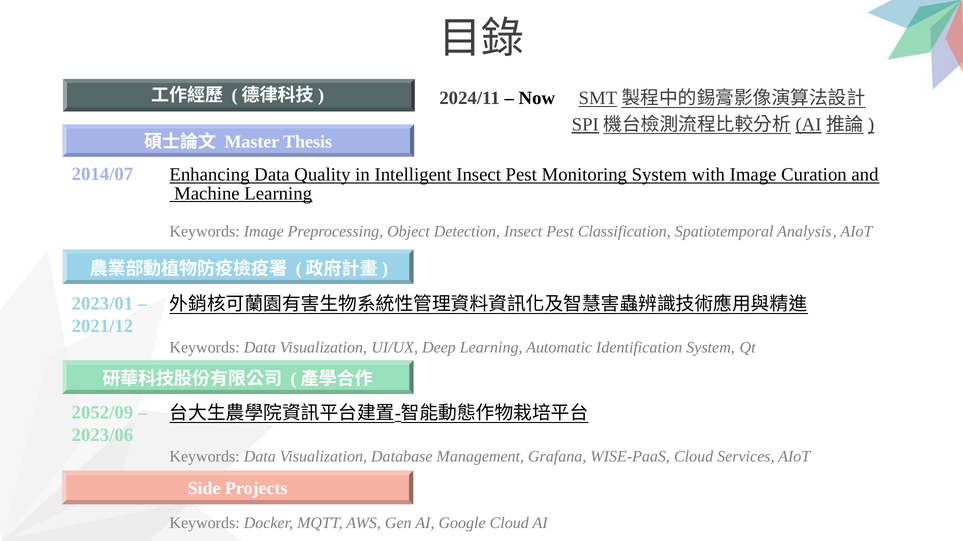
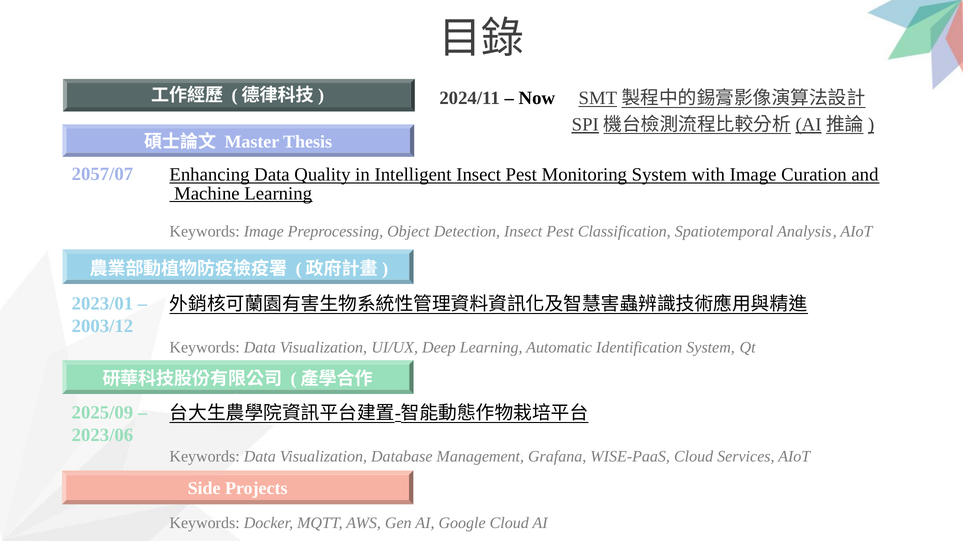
2014/07: 2014/07 -> 2057/07 (102, 174)
2021/12: 2021/12 -> 2003/12 (102, 327)
2052/09: 2052/09 -> 2025/09 (102, 413)
